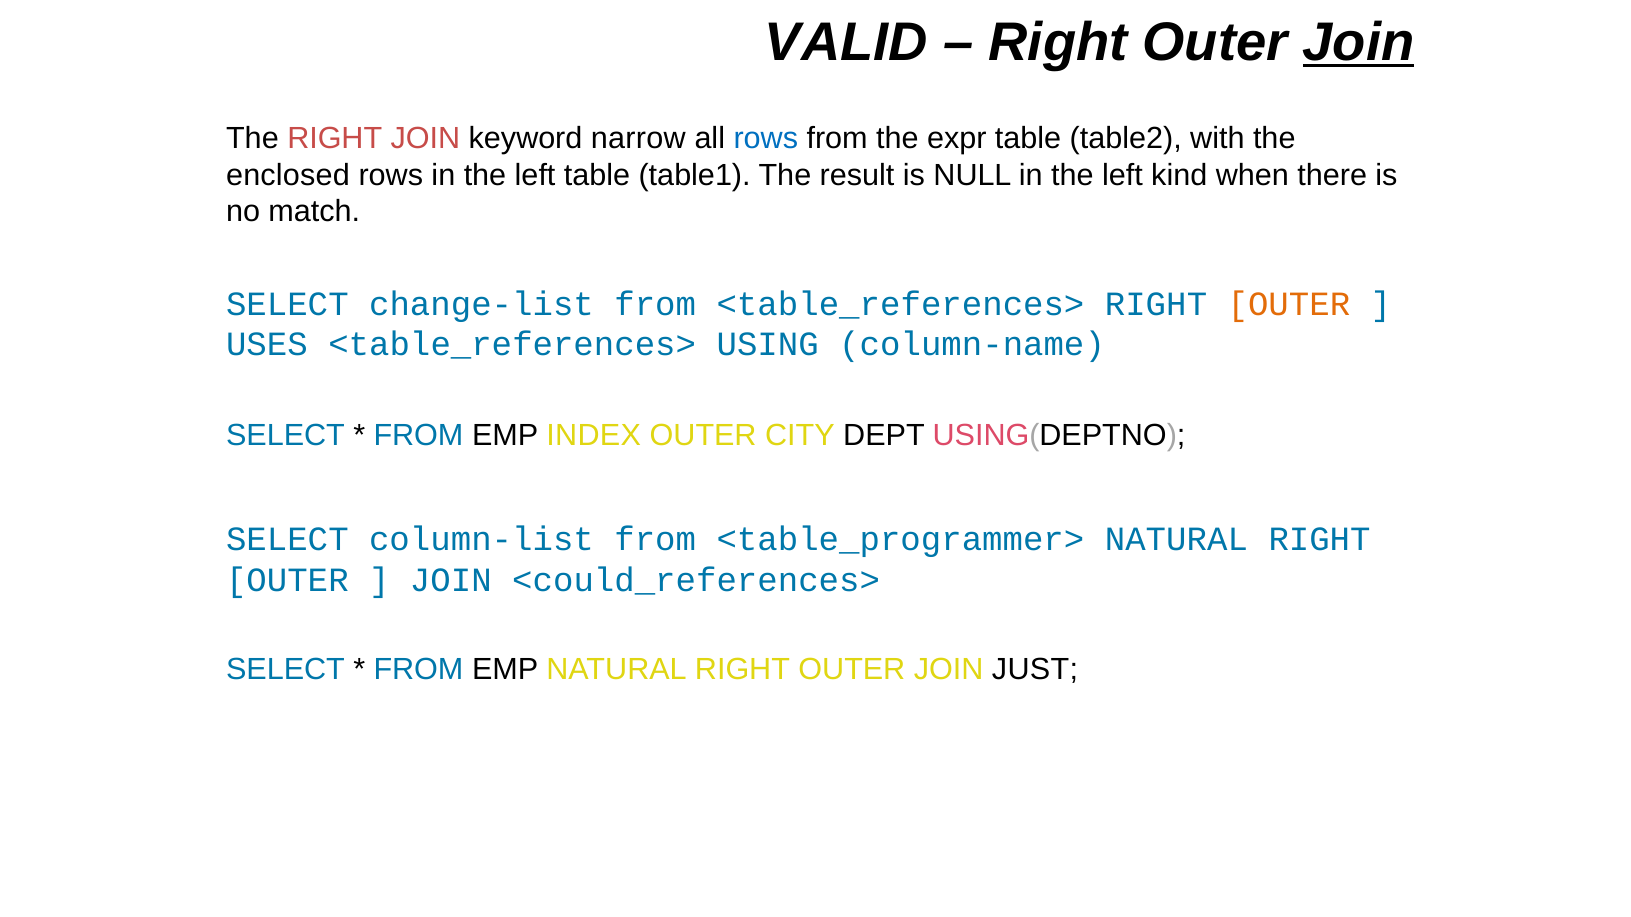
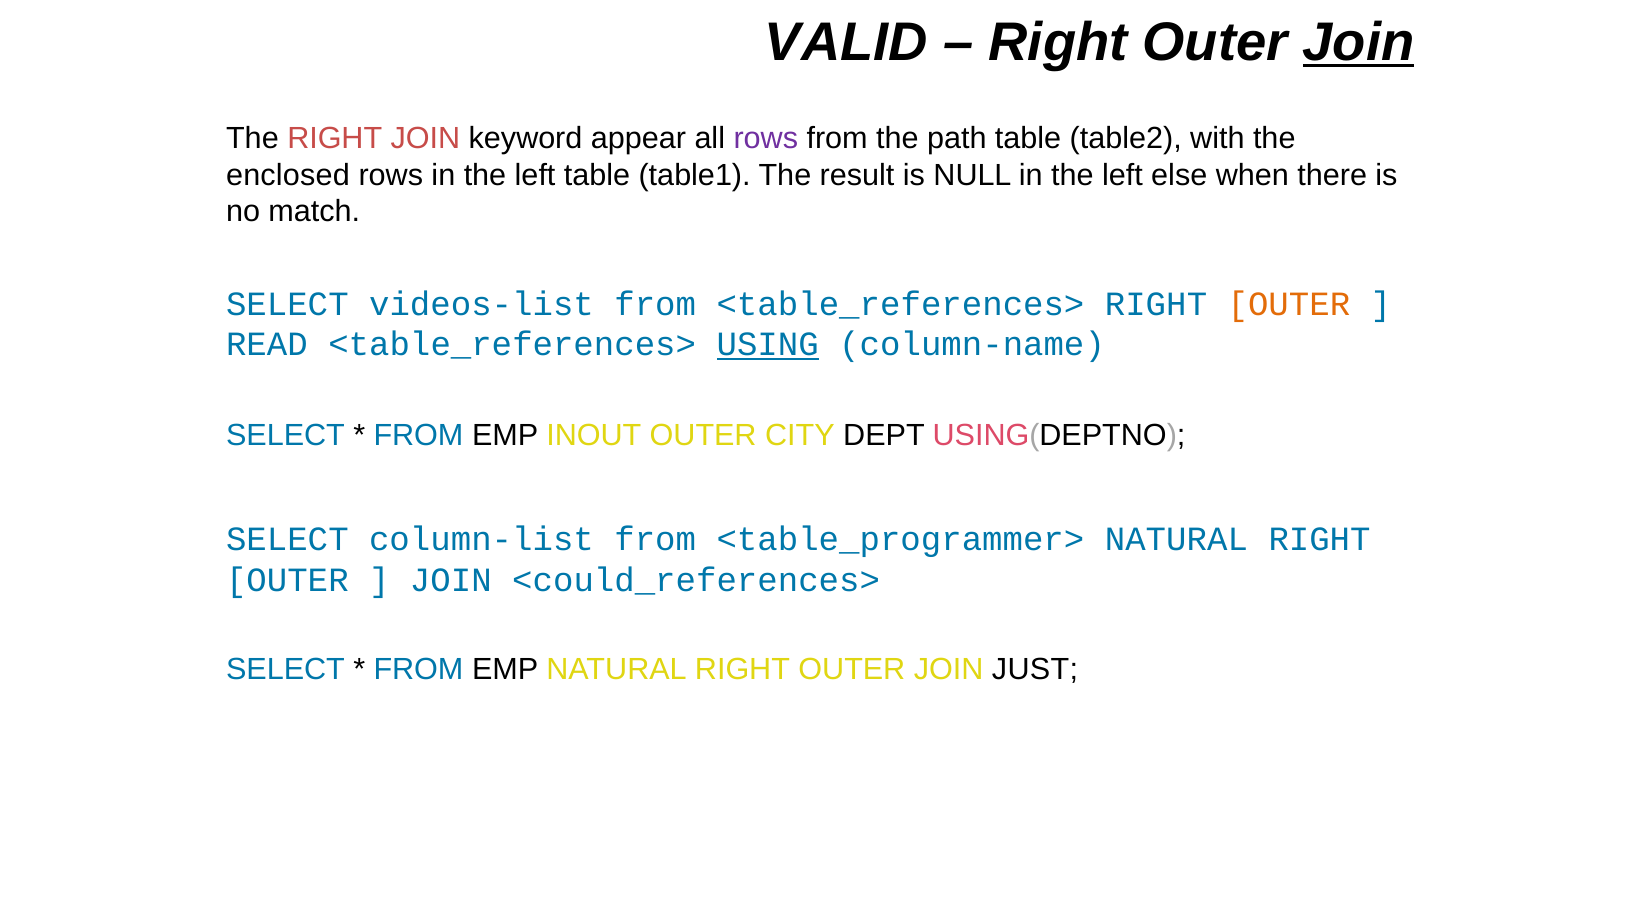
narrow: narrow -> appear (638, 139)
rows colour: blue -> purple (766, 139)
expr: expr -> path (957, 139)
kind: kind -> else (1179, 175)
change-list: change-list -> videos-list (481, 304)
USES: USES -> READ (267, 345)
USING underline: none -> present (768, 345)
INDEX: INDEX -> INOUT (594, 436)
